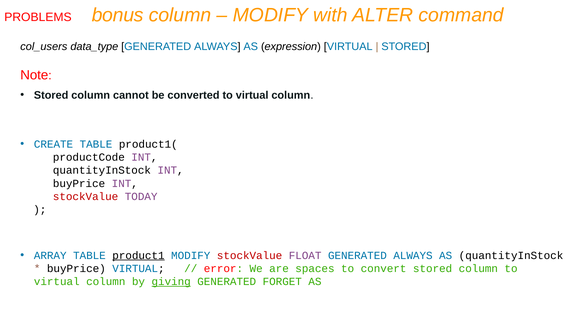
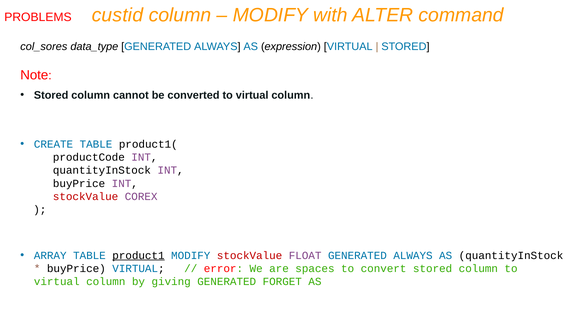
bonus: bonus -> custid (118, 15)
col_users: col_users -> col_sores (44, 47)
TODAY: TODAY -> COREX (141, 196)
giving underline: present -> none (171, 281)
